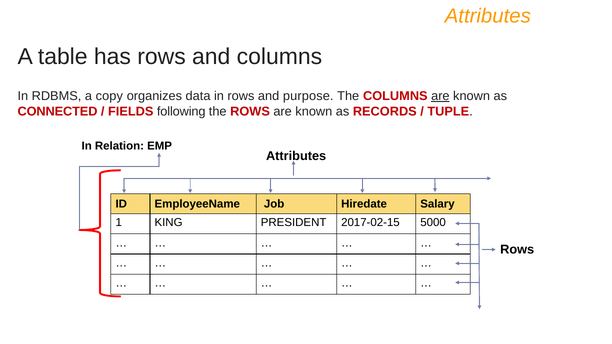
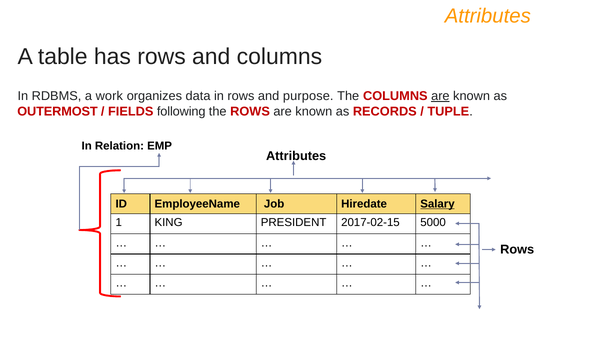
copy: copy -> work (109, 96)
CONNECTED: CONNECTED -> OUTERMOST (58, 111)
Salary underline: none -> present (437, 204)
